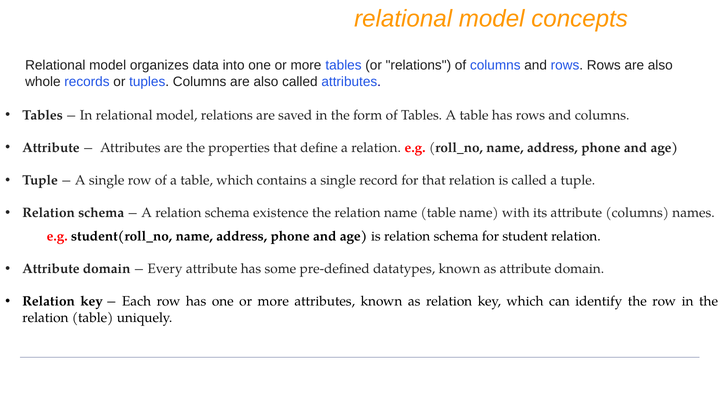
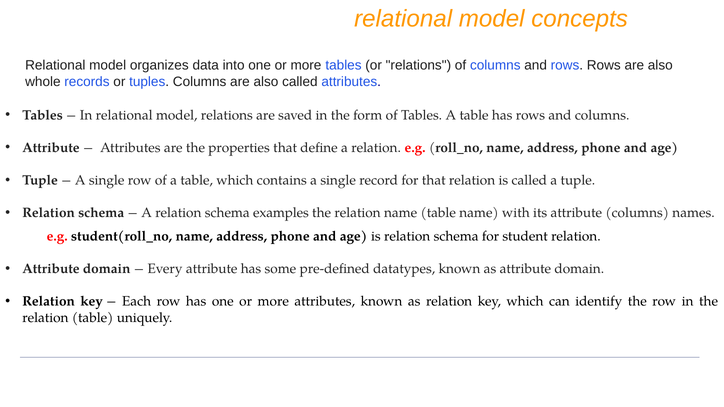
existence: existence -> examples (281, 213)
